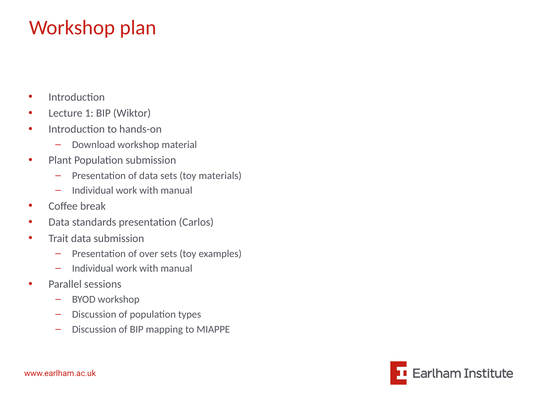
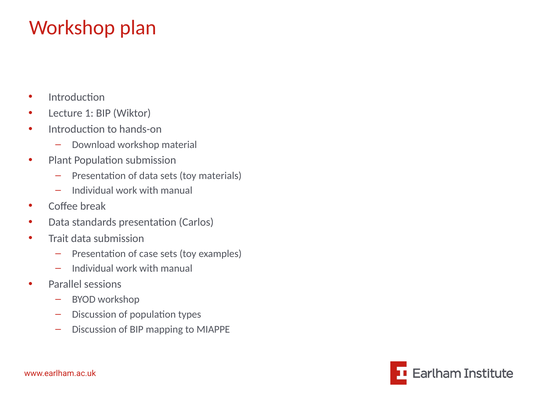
over: over -> case (149, 254)
